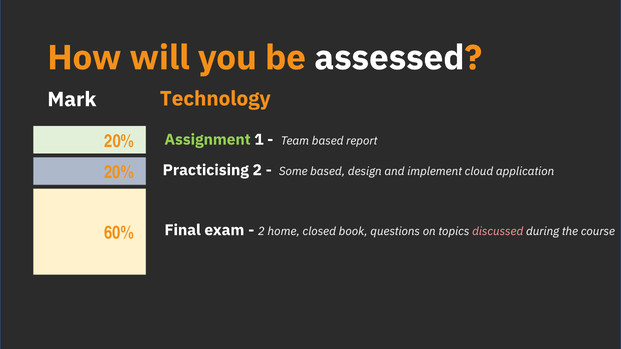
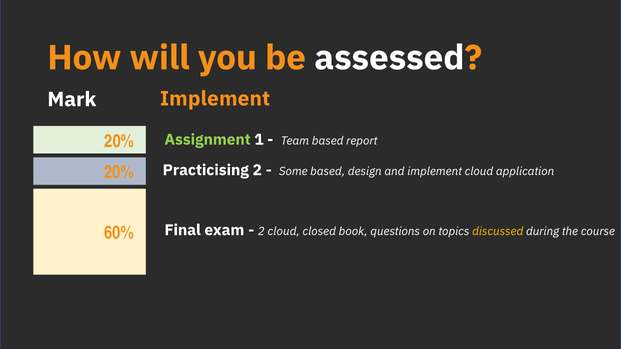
Mark Technology: Technology -> Implement (215, 99)
2 home: home -> cloud (284, 232)
discussed colour: pink -> yellow (498, 232)
